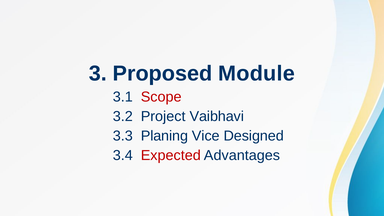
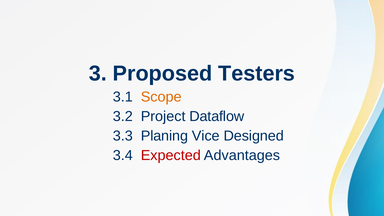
Module: Module -> Testers (257, 73)
Scope colour: red -> orange (161, 97)
Vaibhavi: Vaibhavi -> Dataflow (217, 116)
